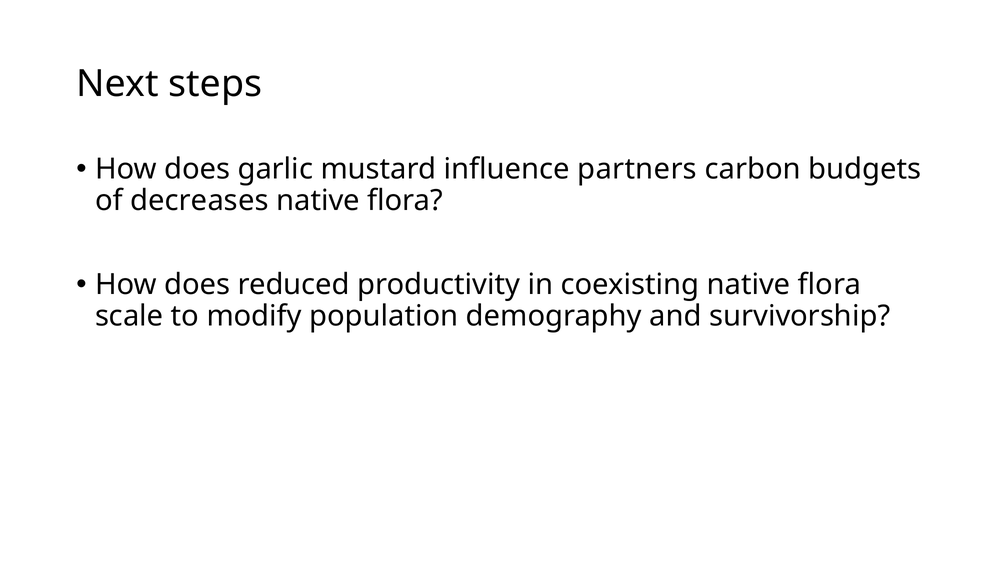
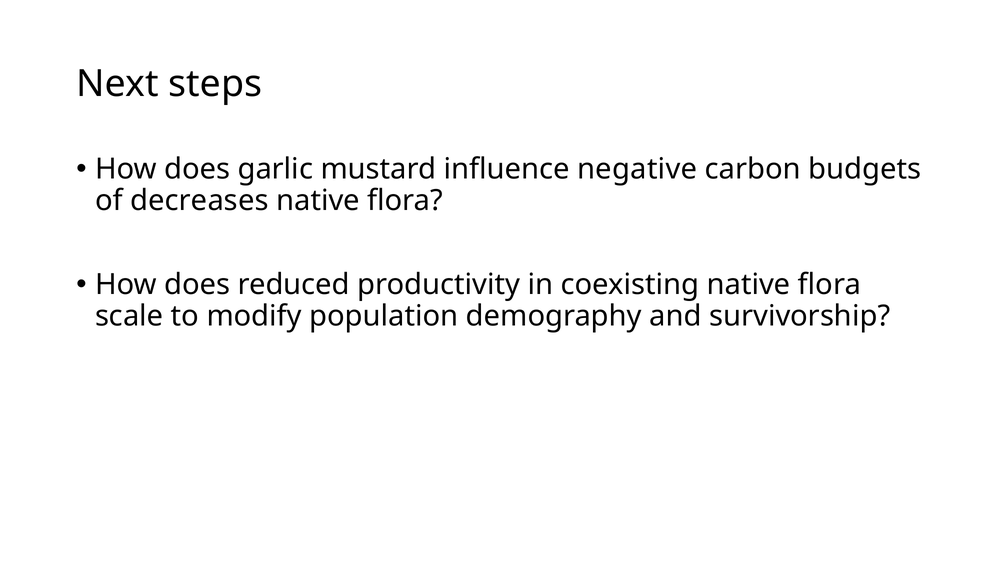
partners: partners -> negative (637, 169)
